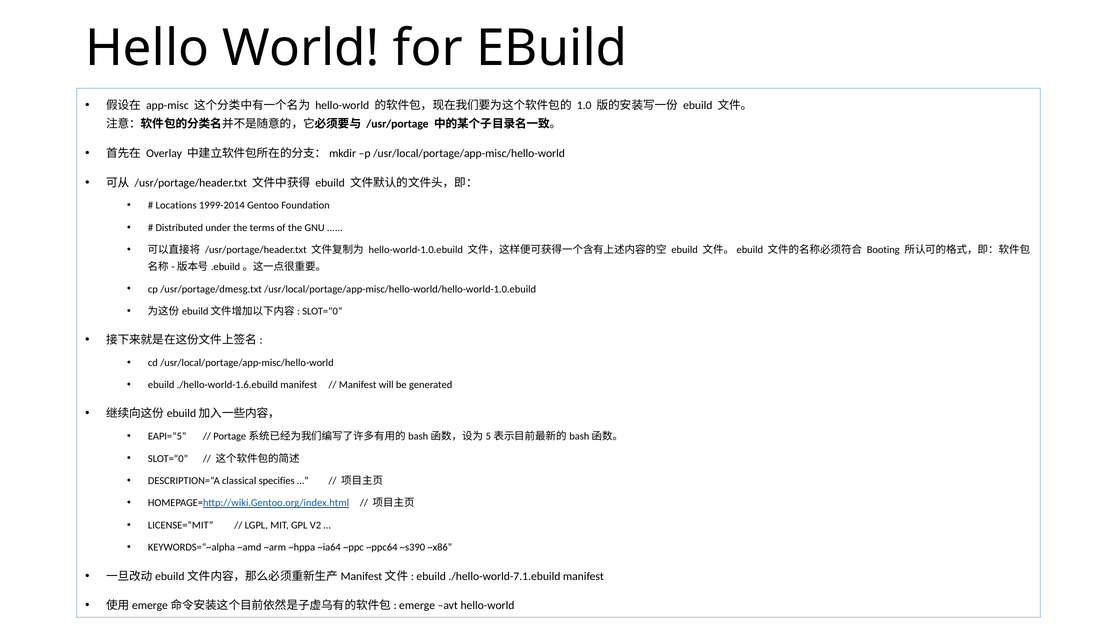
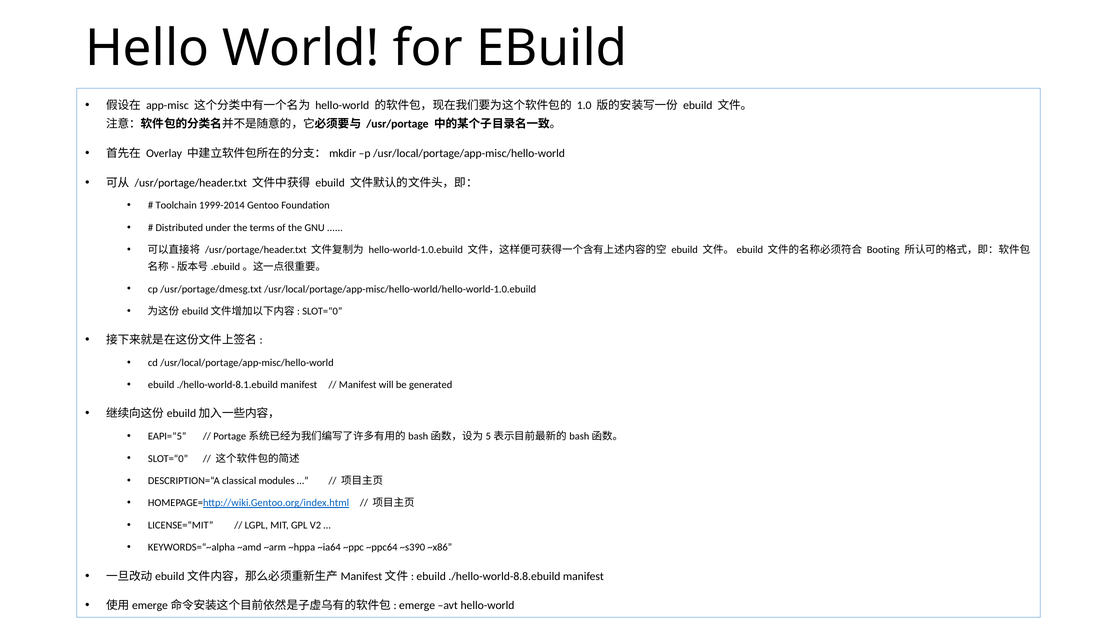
Locations: Locations -> Toolchain (176, 206)
./hello-world-1.6.ebuild: ./hello-world-1.6.ebuild -> ./hello-world-8.1.ebuild (227, 385)
specifies: specifies -> modules (277, 481)
./hello-world-7.1.ebuild: ./hello-world-7.1.ebuild -> ./hello-world-8.8.ebuild (504, 576)
